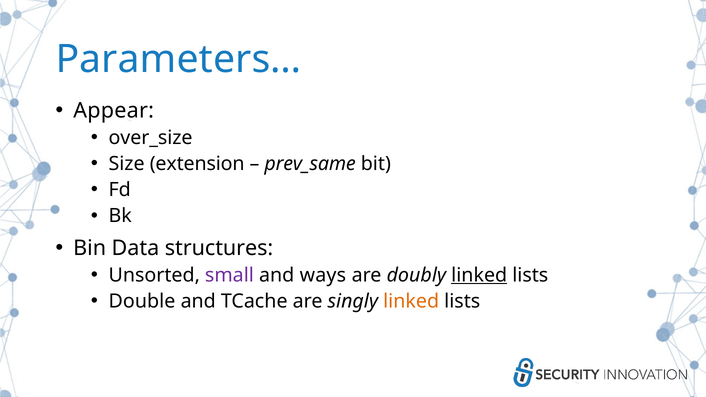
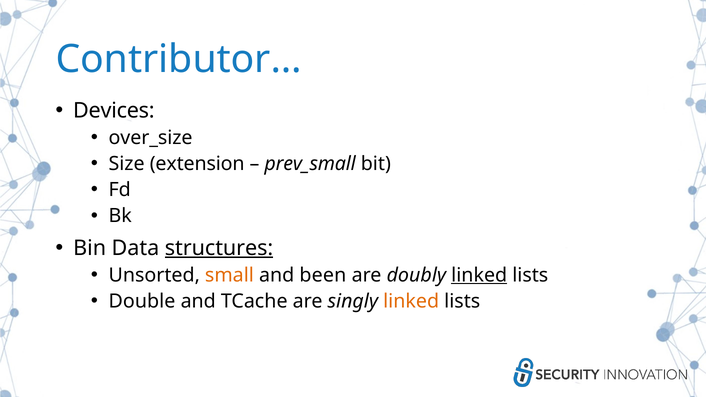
Parameters…: Parameters… -> Contributor… (179, 59)
Appear: Appear -> Devices (114, 111)
prev_same: prev_same -> prev_small (310, 164)
structures underline: none -> present (219, 248)
small colour: purple -> orange (229, 275)
ways: ways -> been (323, 275)
